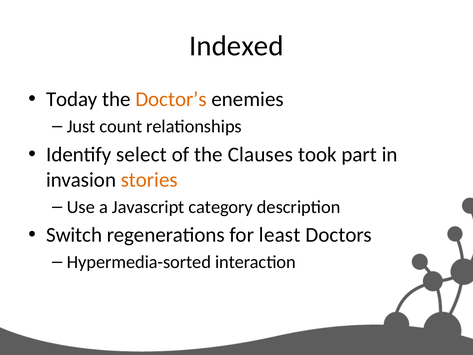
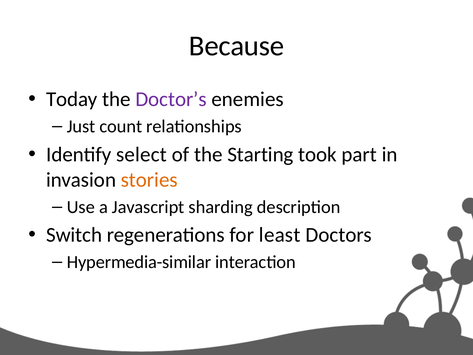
Indexed: Indexed -> Because (237, 46)
Doctor’s colour: orange -> purple (171, 99)
Clauses: Clauses -> Starting (260, 154)
category: category -> sharding (221, 207)
Hypermedia-sorted: Hypermedia-sorted -> Hypermedia-similar (139, 262)
